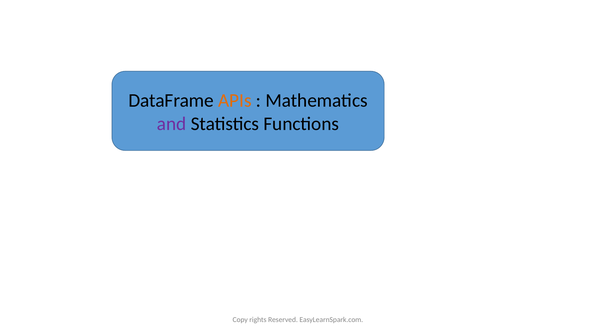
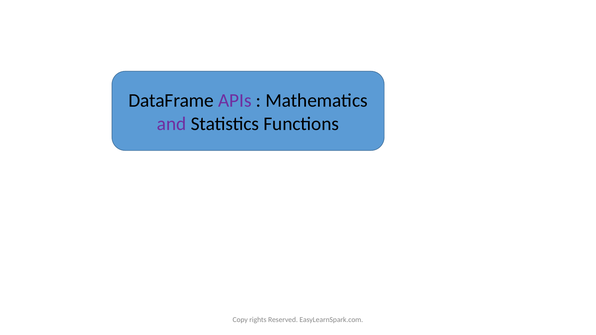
APIs colour: orange -> purple (235, 101)
